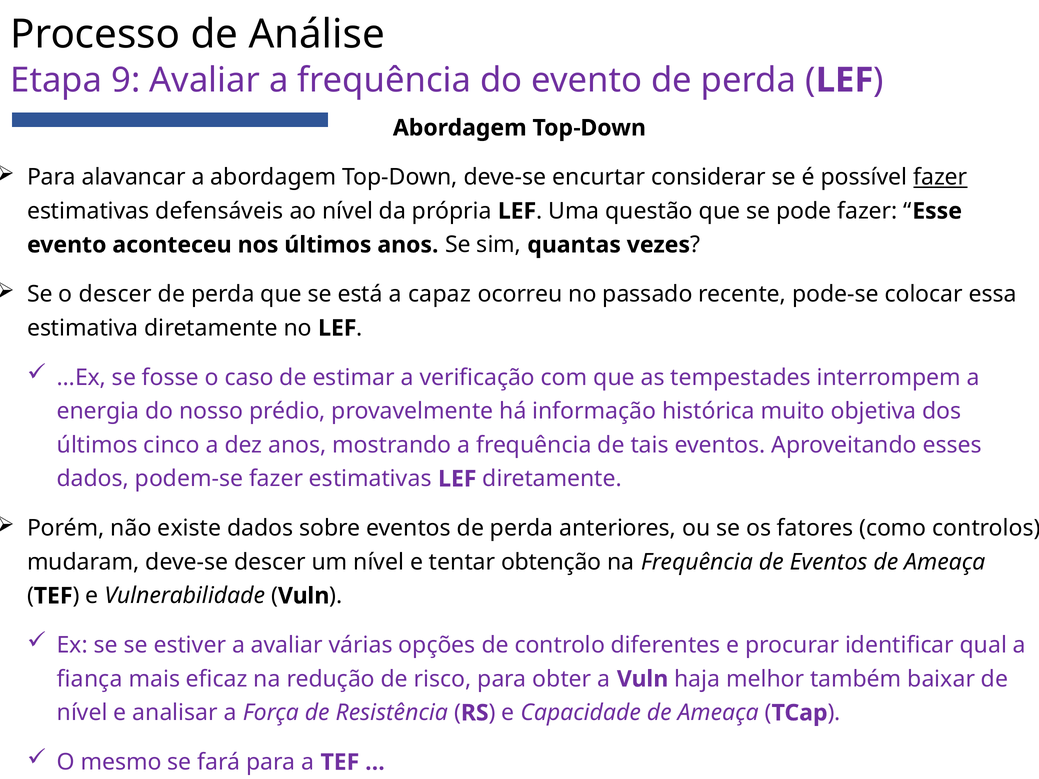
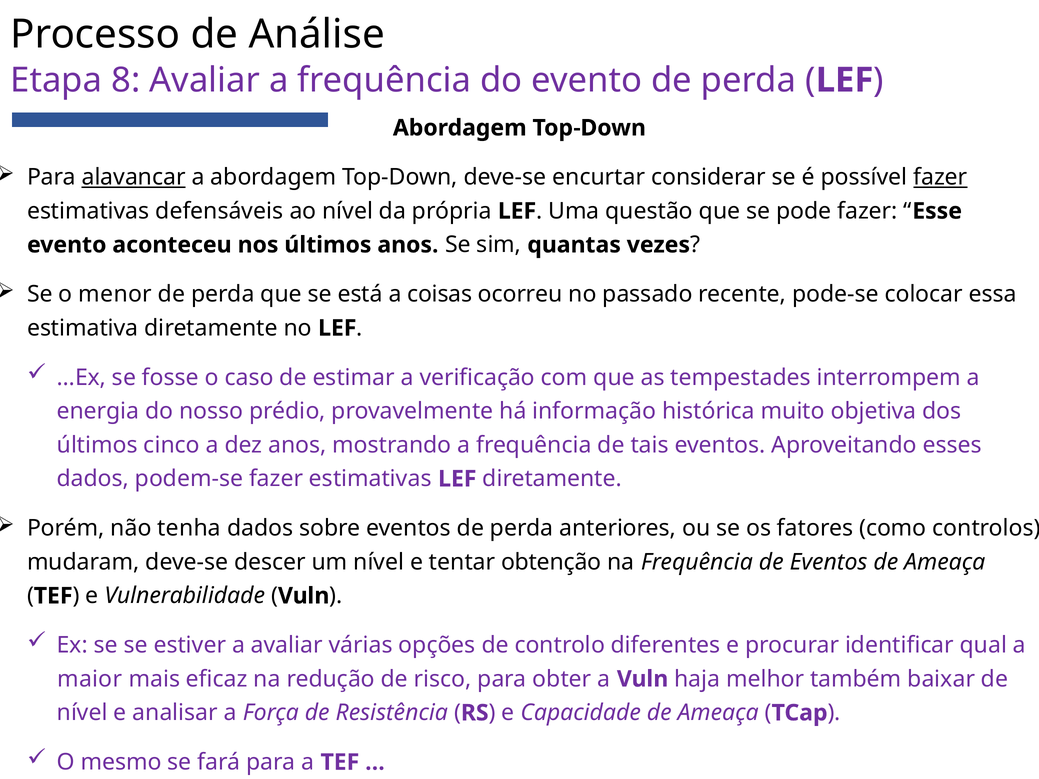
9: 9 -> 8 (126, 80)
alavancar underline: none -> present (134, 177)
o descer: descer -> menor (115, 294)
capaz: capaz -> coisas (440, 294)
existe: existe -> tenha (189, 528)
fiança: fiança -> maior (90, 679)
